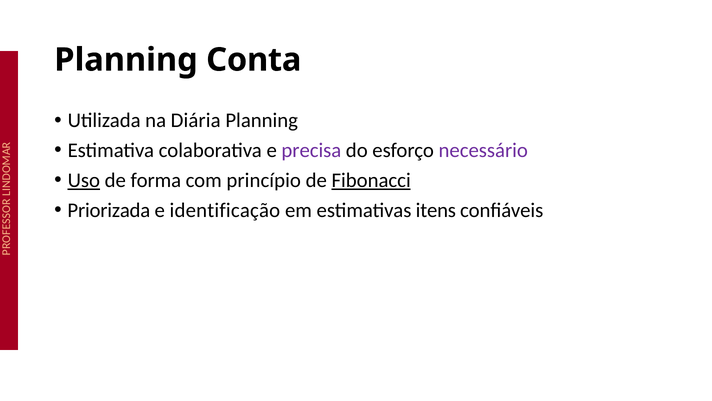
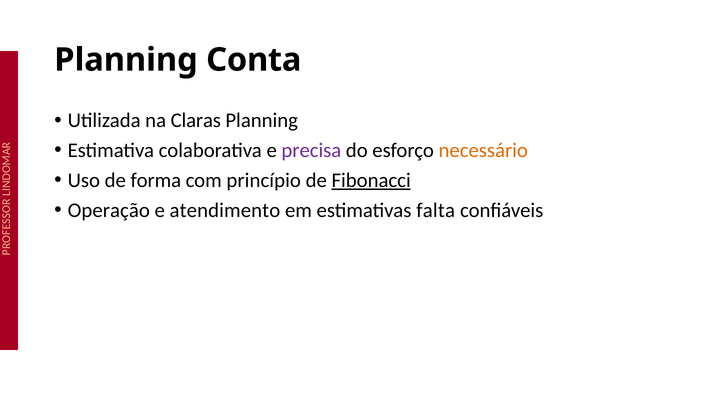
Diária: Diária -> Claras (196, 120)
necessário colour: purple -> orange (483, 150)
Uso underline: present -> none (84, 180)
Priorizada: Priorizada -> Operação (109, 210)
identificação: identificação -> atendimento (225, 210)
itens: itens -> falta (436, 210)
